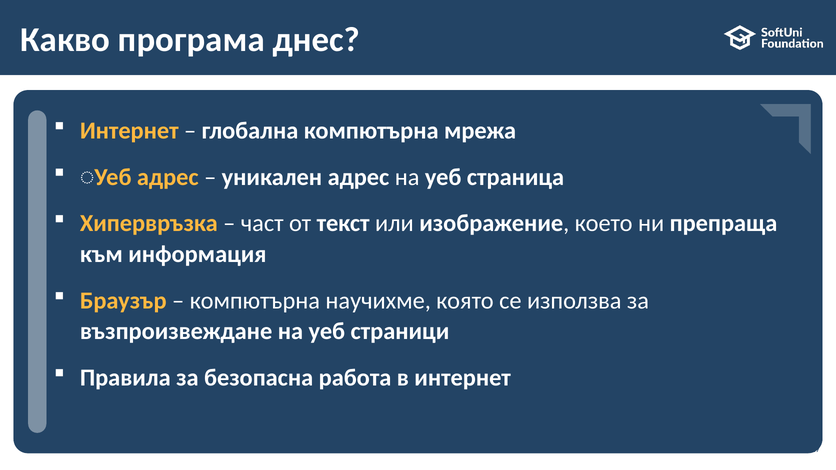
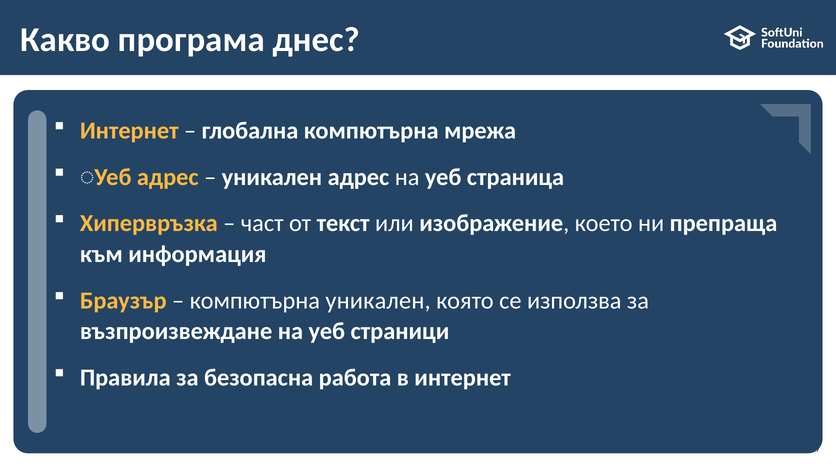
компютърна научихме: научихме -> уникален (378, 301)
